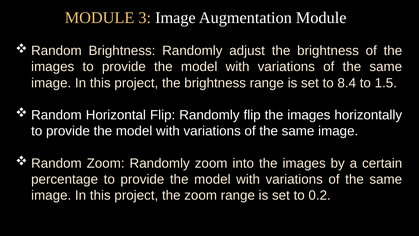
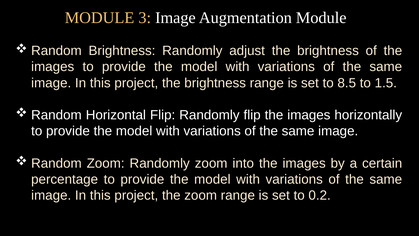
8.4: 8.4 -> 8.5 (347, 83)
